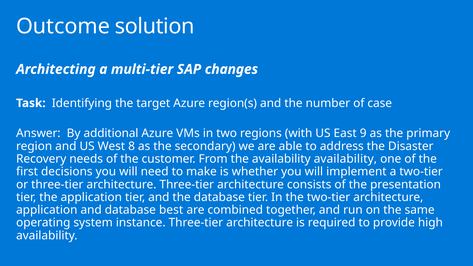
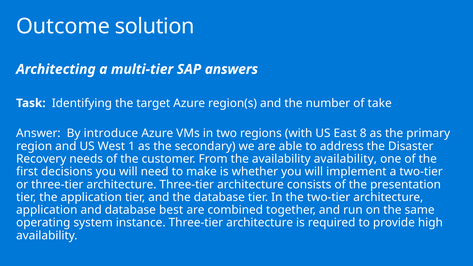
changes: changes -> answers (231, 69)
case: case -> take (380, 103)
additional: additional -> introduce (111, 133)
9: 9 -> 8 (363, 133)
8: 8 -> 1 (132, 146)
